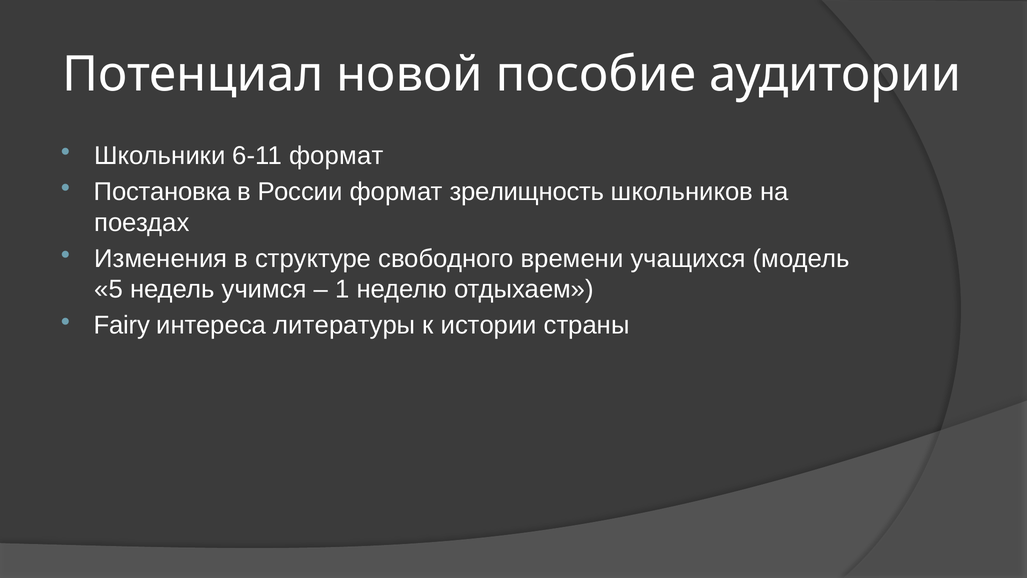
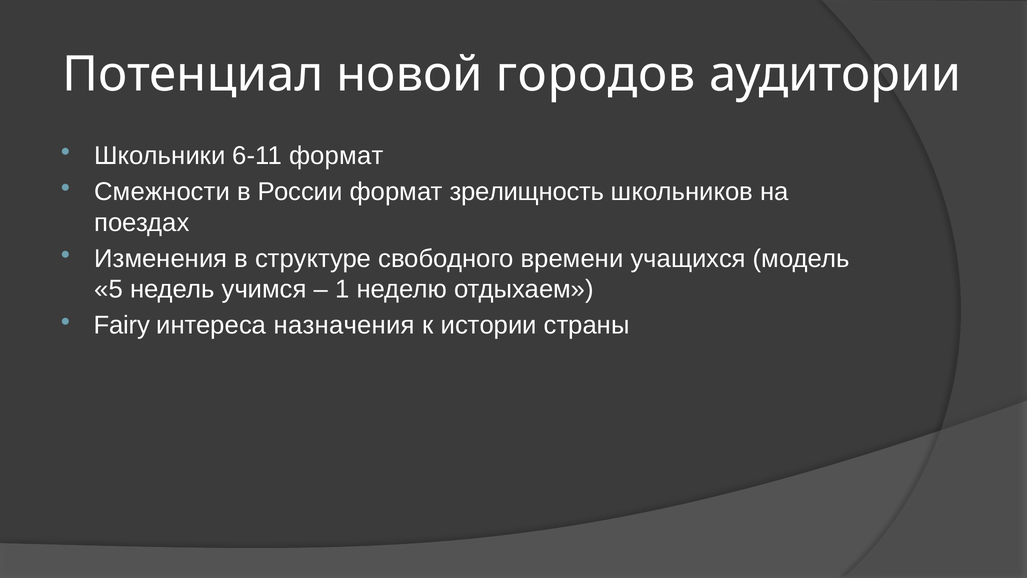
пособие: пособие -> городов (596, 75)
Постановка: Постановка -> Смежности (162, 192)
литературы: литературы -> назначения (344, 325)
